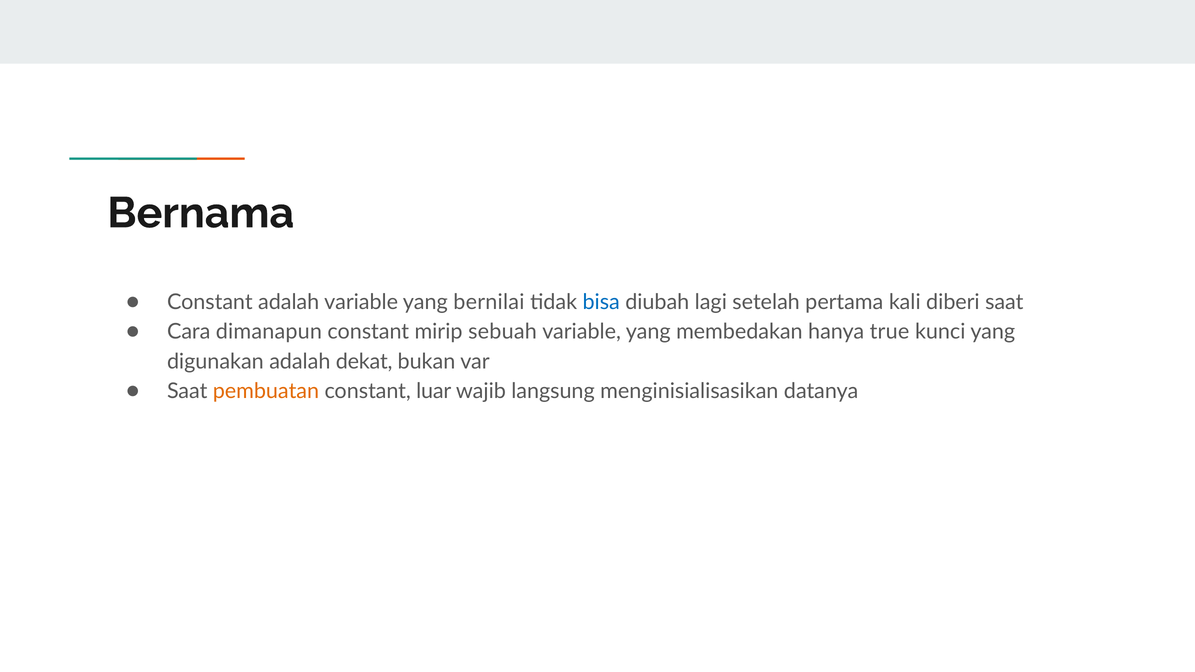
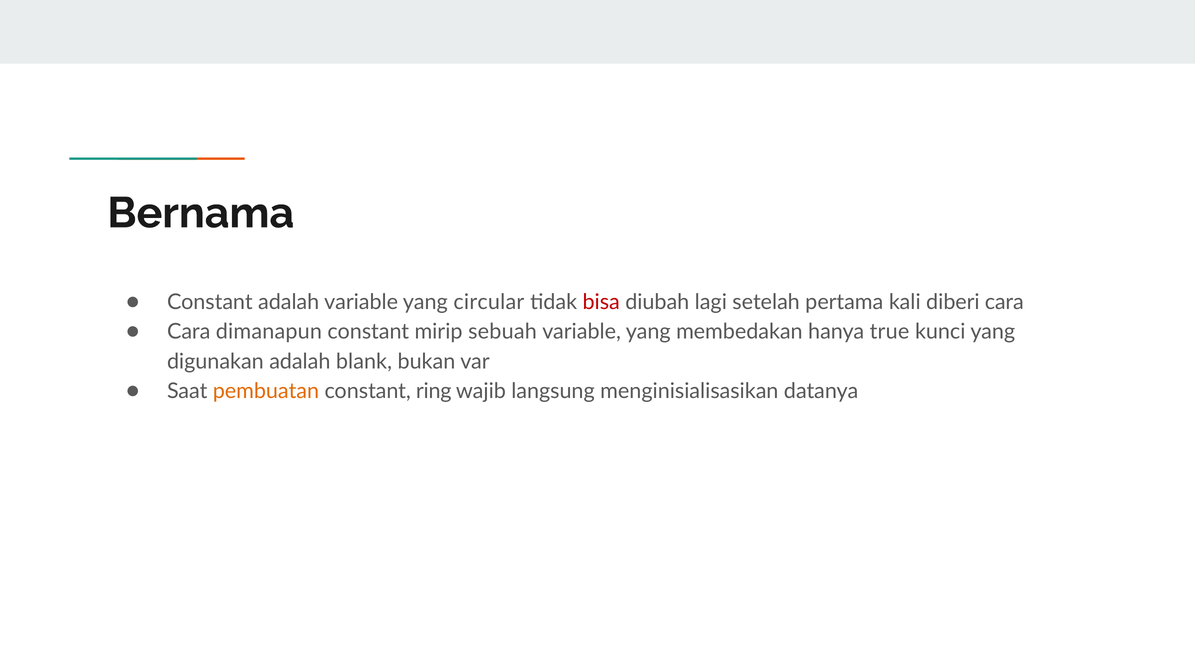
bernilai: bernilai -> circular (489, 302)
bisa colour: blue -> red (601, 302)
diberi saat: saat -> cara (1004, 302)
dekat: dekat -> blank (364, 362)
luar: luar -> ring (434, 391)
